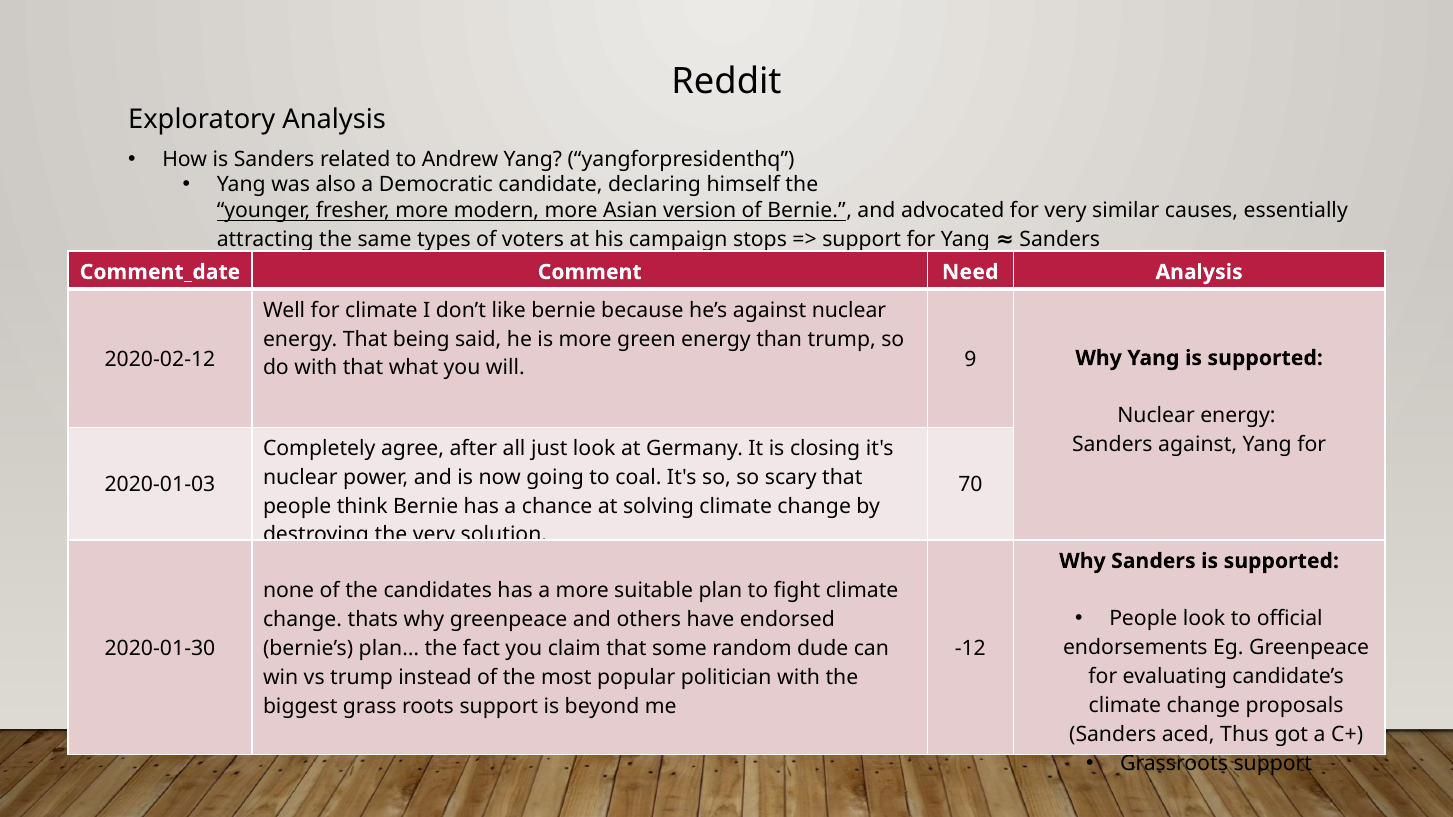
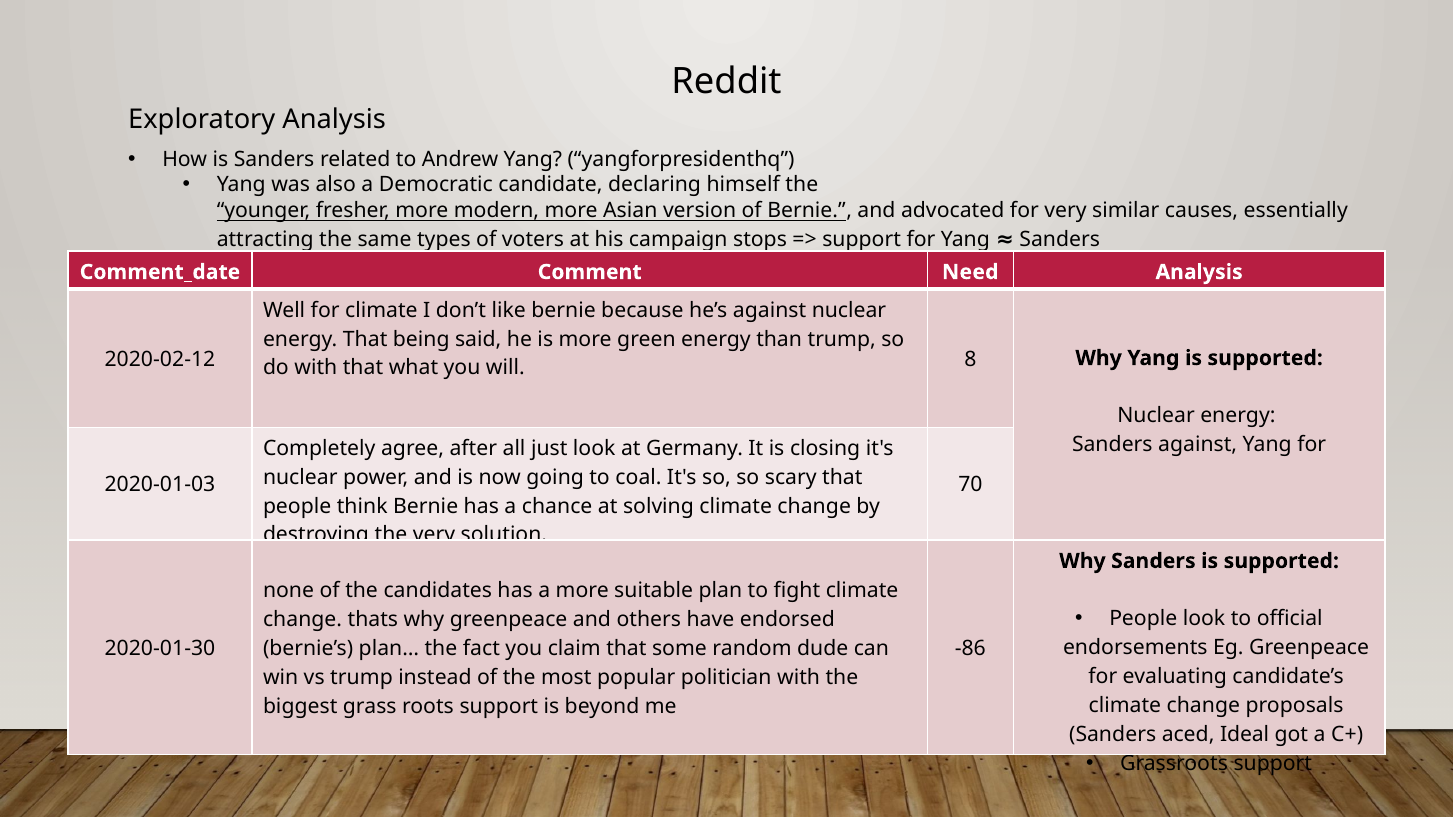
9: 9 -> 8 (970, 360)
-12: -12 -> -86 (970, 649)
Thus: Thus -> Ideal (1245, 734)
